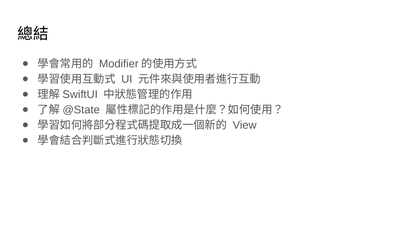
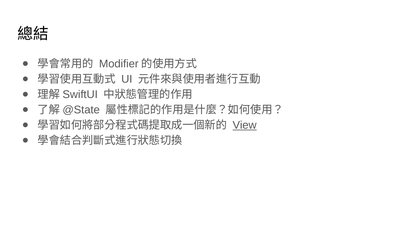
View underline: none -> present (245, 125)
